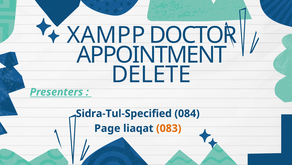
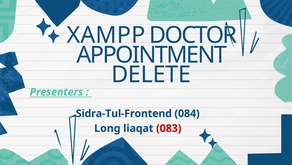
Sidra-Tul-Specified: Sidra-Tul-Specified -> Sidra-Tul-Frontend (124, 113)
Page: Page -> Long (107, 128)
083 colour: orange -> red (169, 128)
